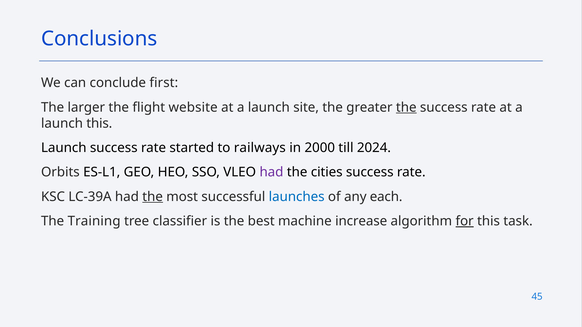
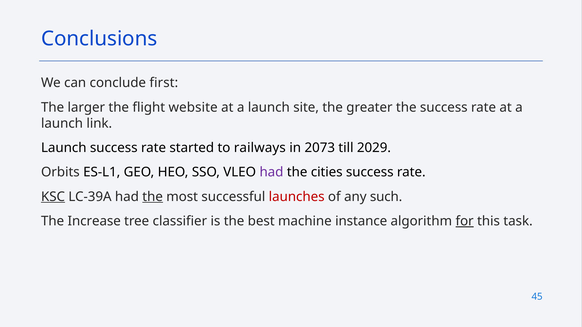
the underline: present -> none (406, 107)
launch this: this -> link (99, 123)
2000: 2000 -> 2073 (320, 148)
2024: 2024 -> 2029 (374, 148)
KSC underline: none -> present (53, 197)
launches colour: blue -> red (297, 197)
each: each -> such (386, 197)
Training: Training -> Increase (94, 221)
increase: increase -> instance (361, 221)
